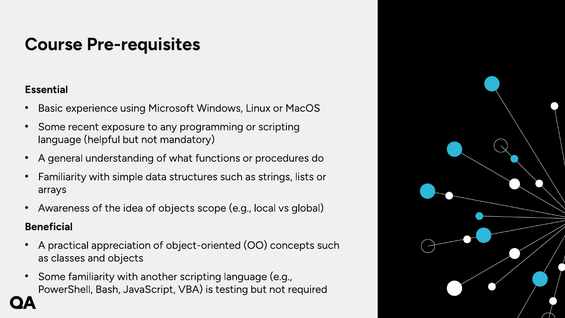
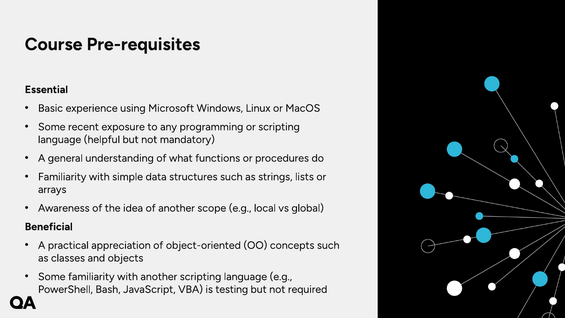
of objects: objects -> another (177, 208)
